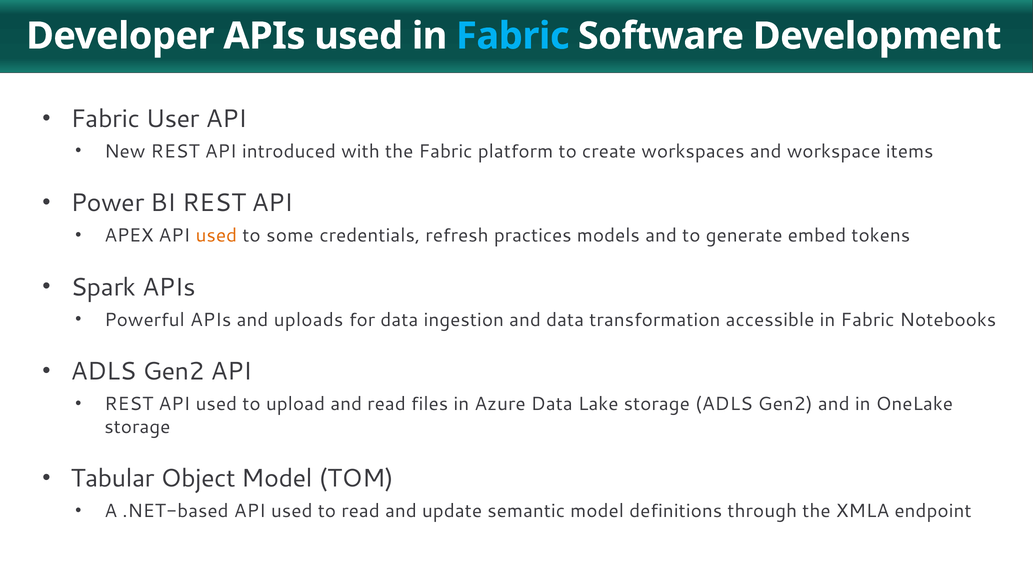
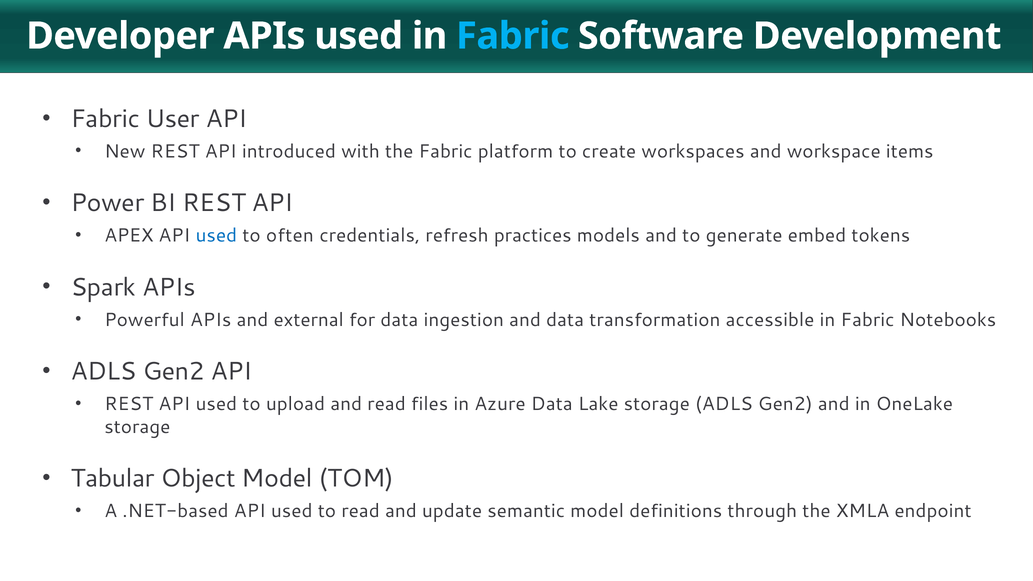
used colour: orange -> blue (216, 236)
some: some -> often (290, 236)
uploads: uploads -> external (309, 320)
